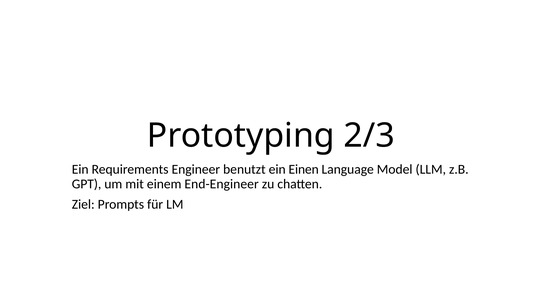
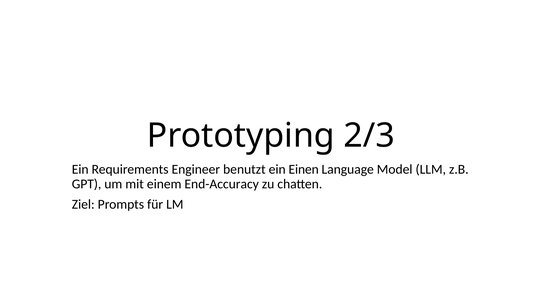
End-Engineer: End-Engineer -> End-Accuracy (222, 184)
